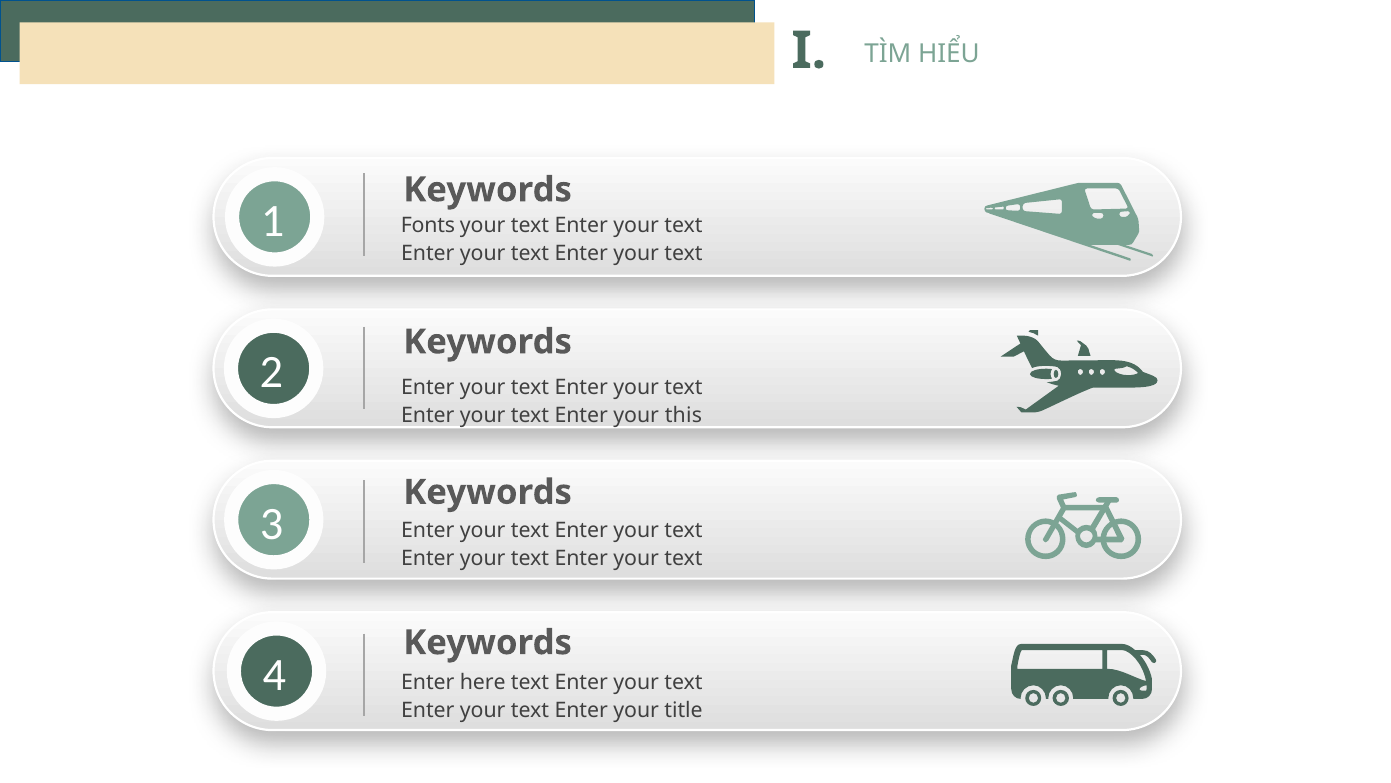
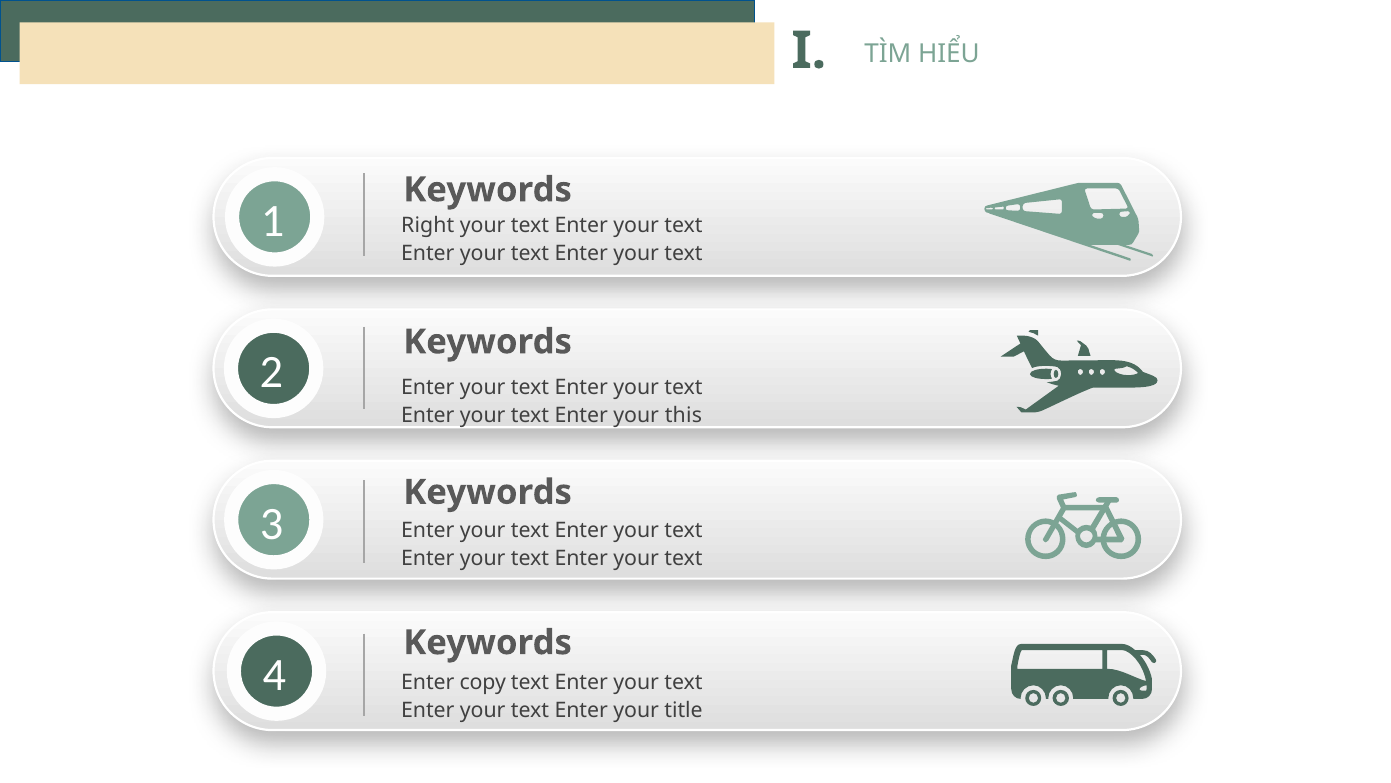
Fonts: Fonts -> Right (428, 226)
here: here -> copy (483, 682)
